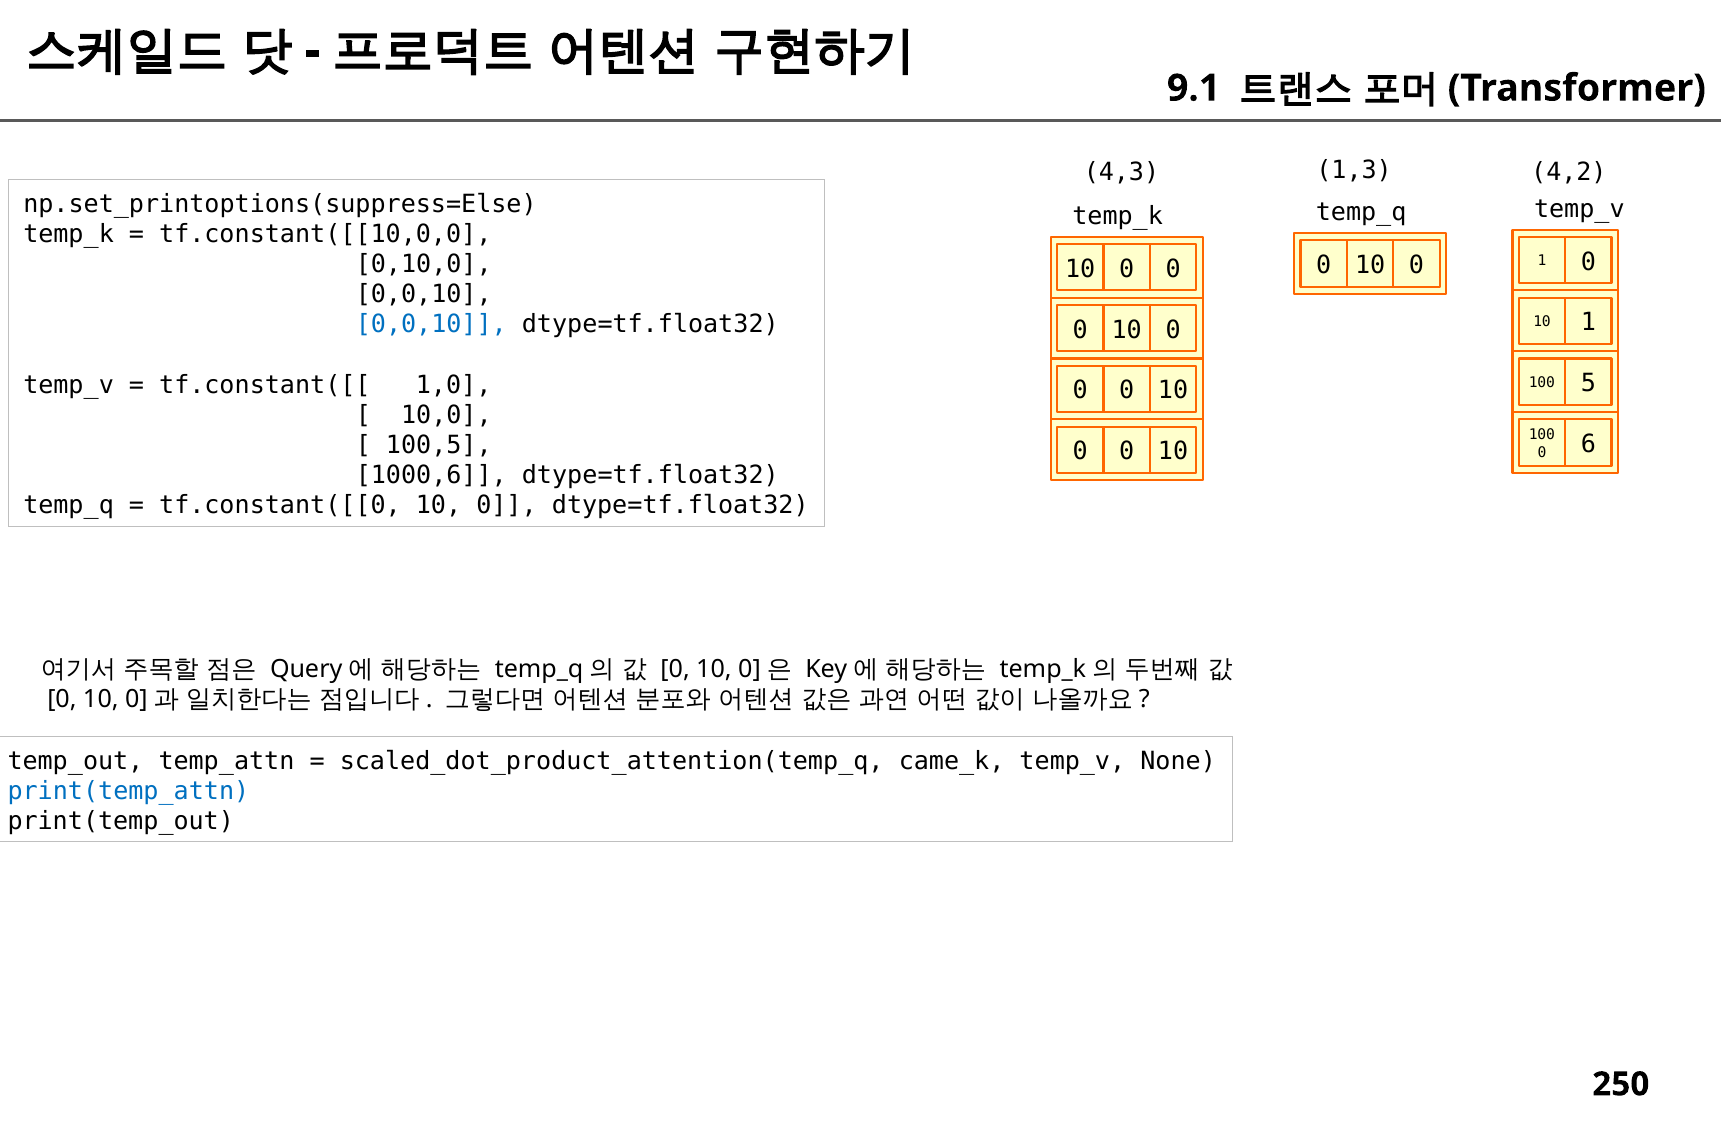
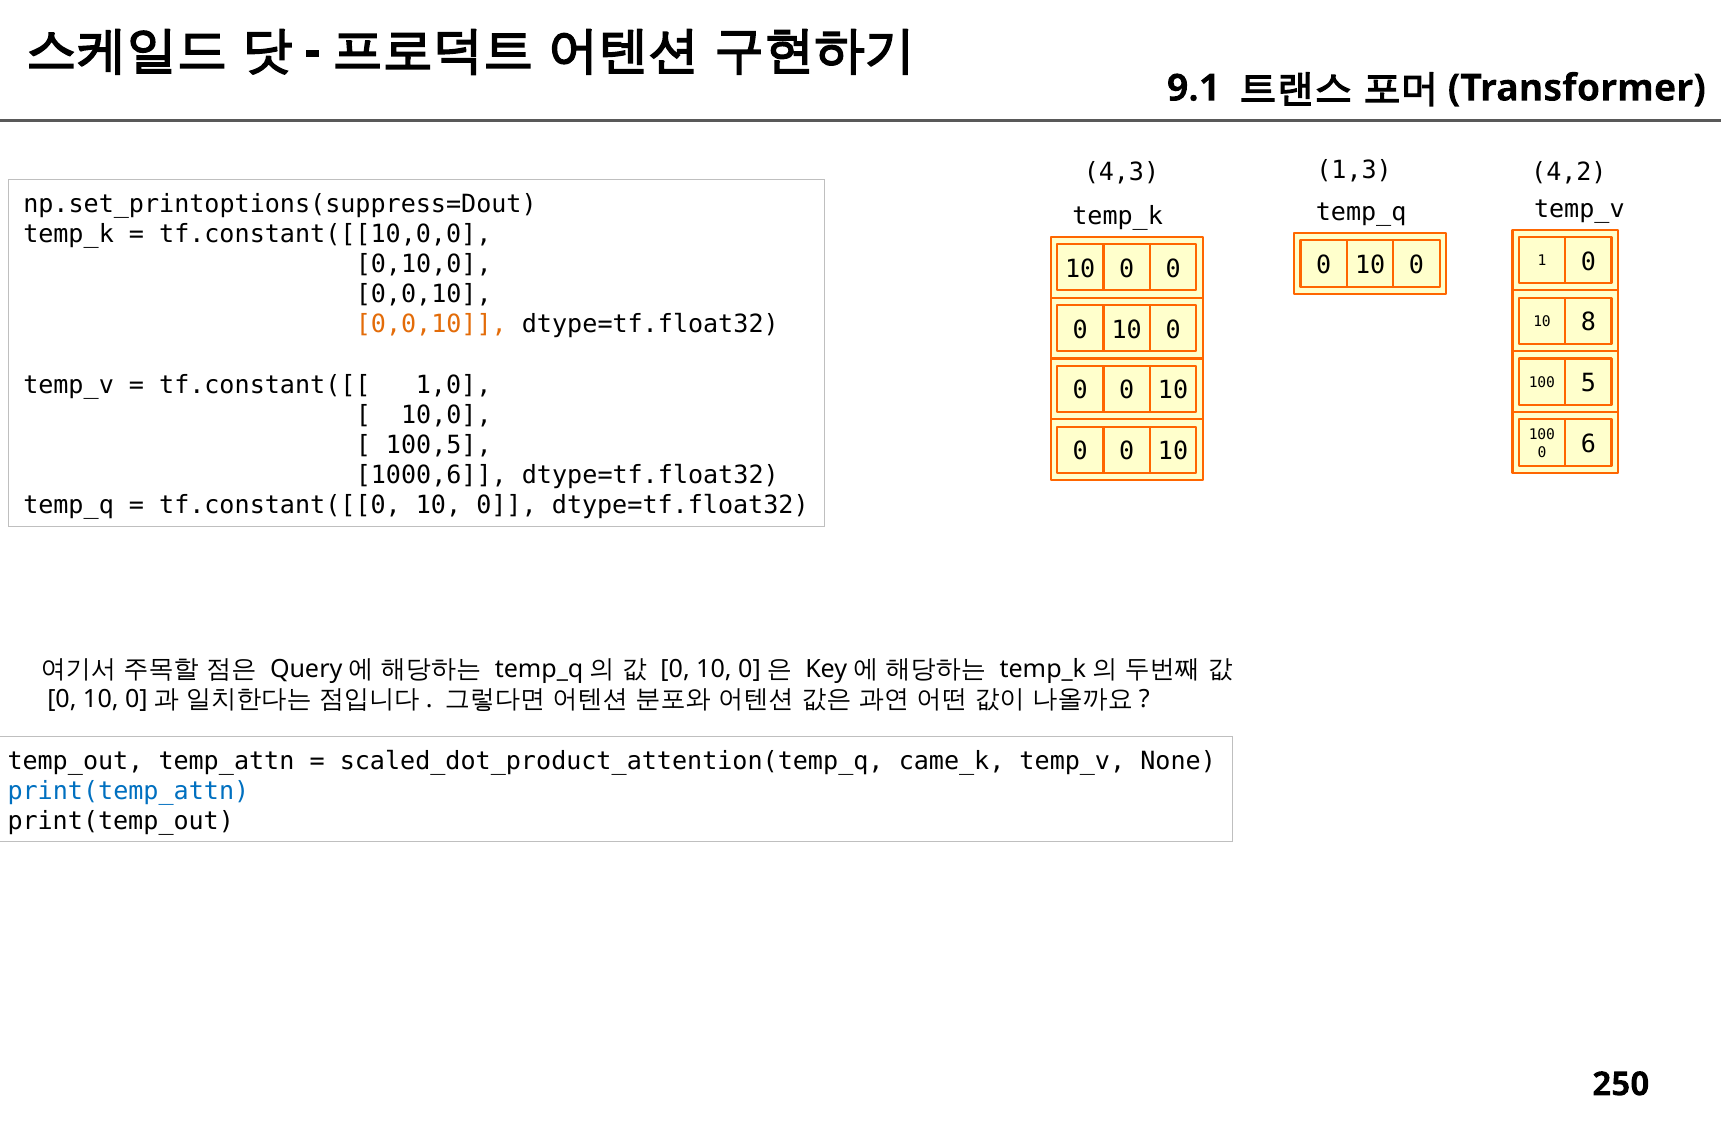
np.set_printoptions(suppress=Else: np.set_printoptions(suppress=Else -> np.set_printoptions(suppress=Dout (280, 204)
0,0,10 colour: blue -> orange (431, 325)
10 1: 1 -> 8 (1588, 323)
